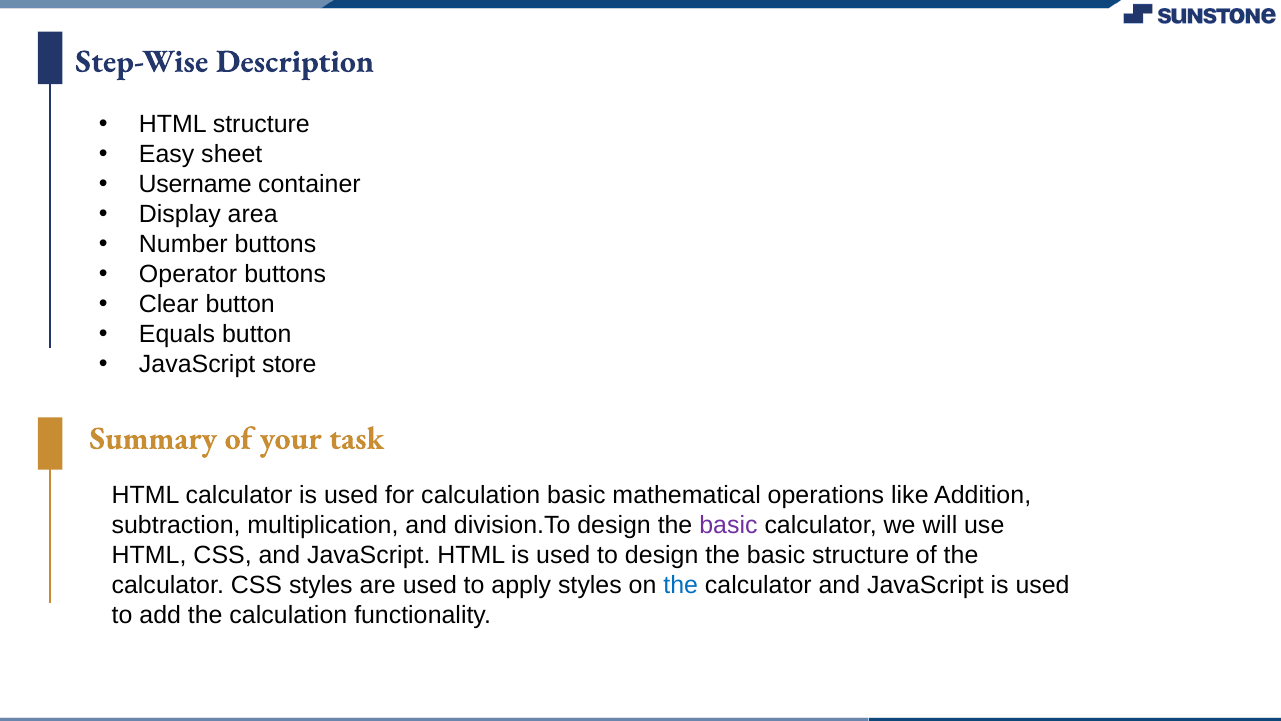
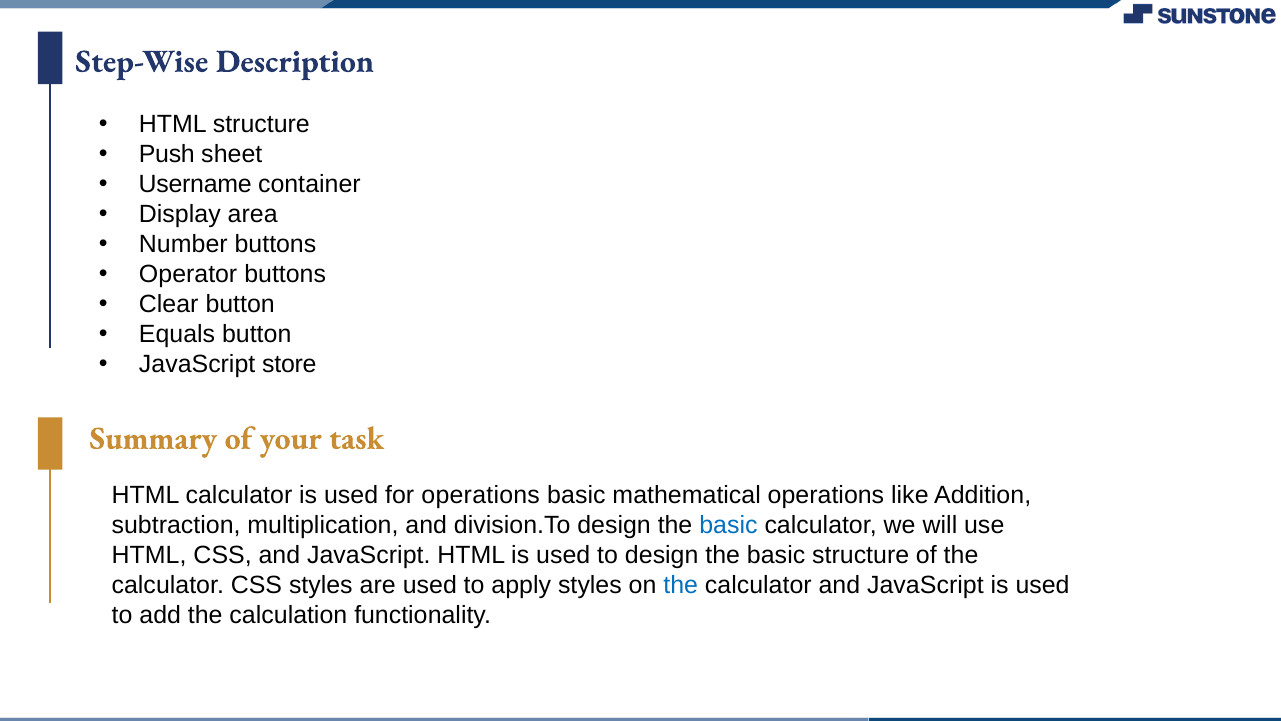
Easy: Easy -> Push (167, 155)
for calculation: calculation -> operations (481, 495)
basic colour: purple -> blue (728, 525)
